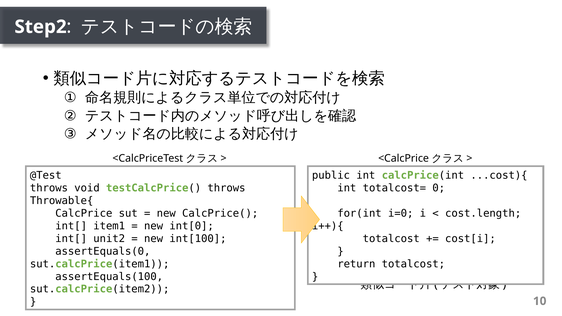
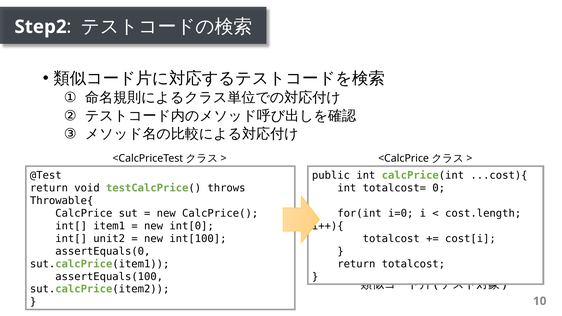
throws: throws -> return (49, 188)
